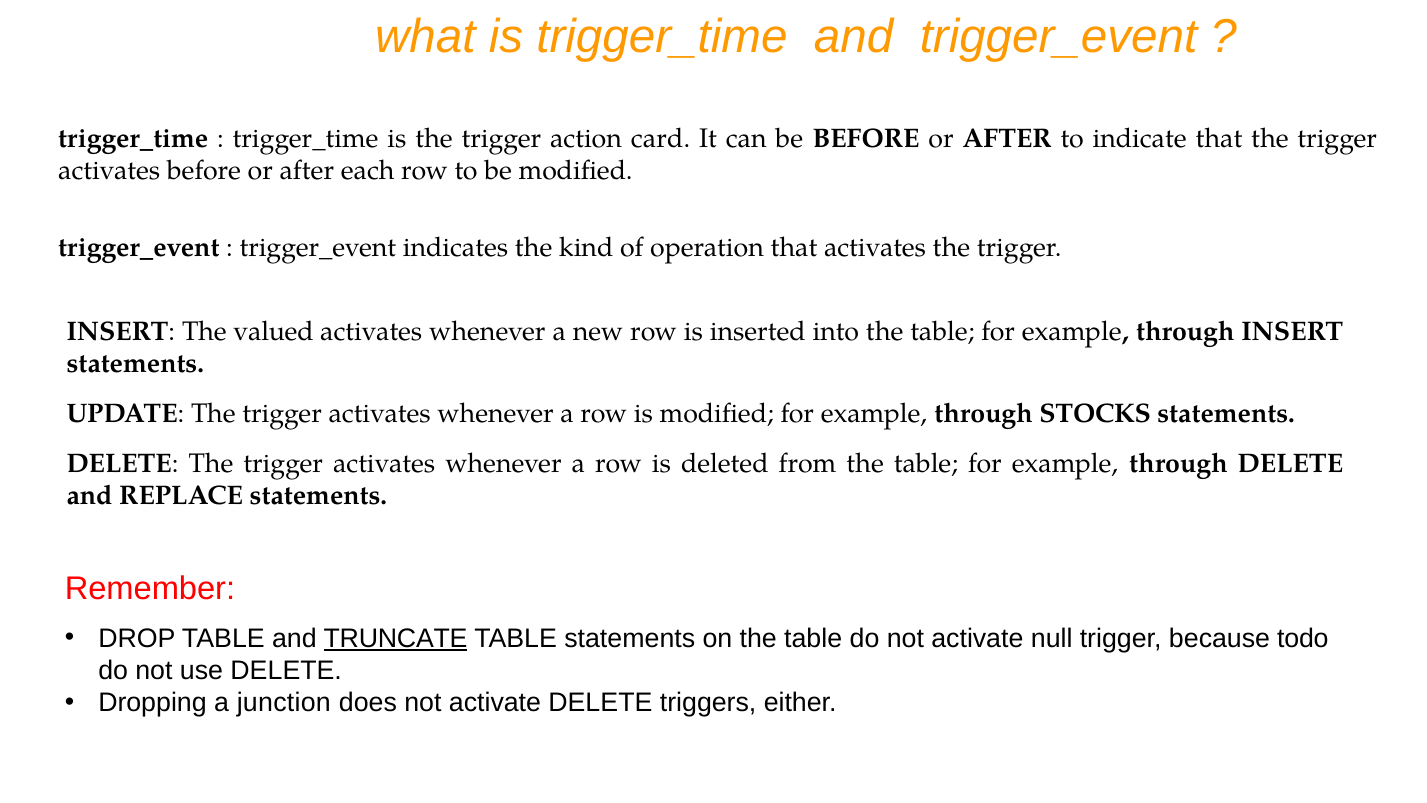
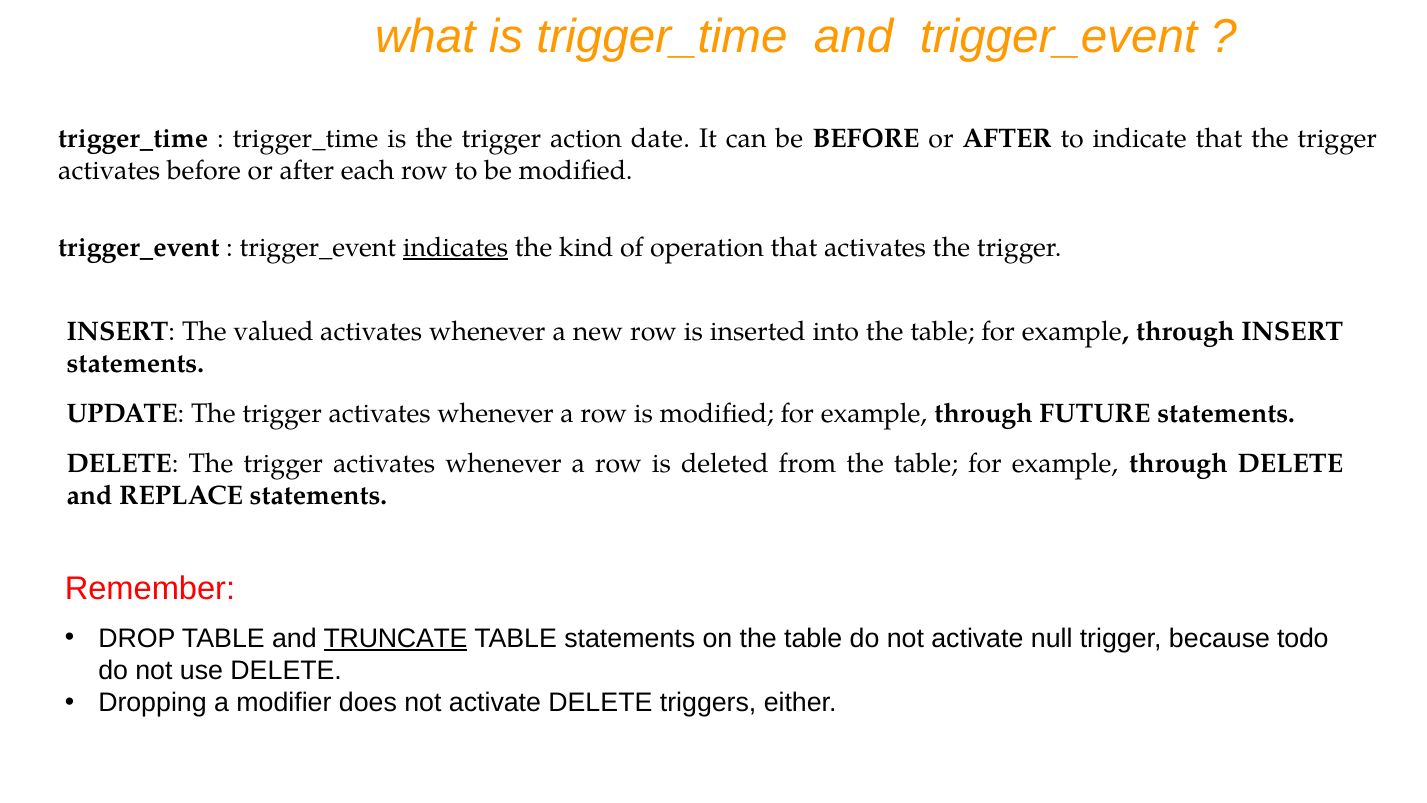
card: card -> date (660, 138)
indicates underline: none -> present (456, 248)
STOCKS: STOCKS -> FUTURE (1095, 414)
junction: junction -> modifier (284, 702)
